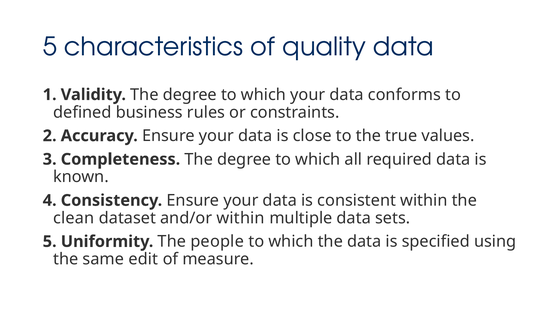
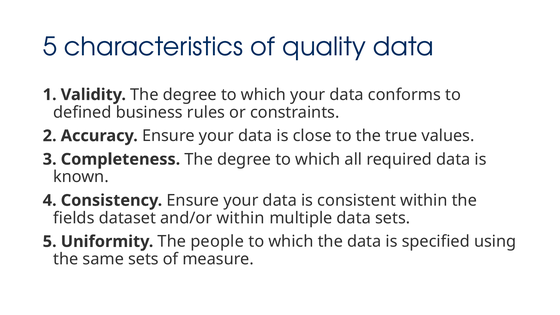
clean: clean -> fields (74, 218)
same edit: edit -> sets (143, 259)
